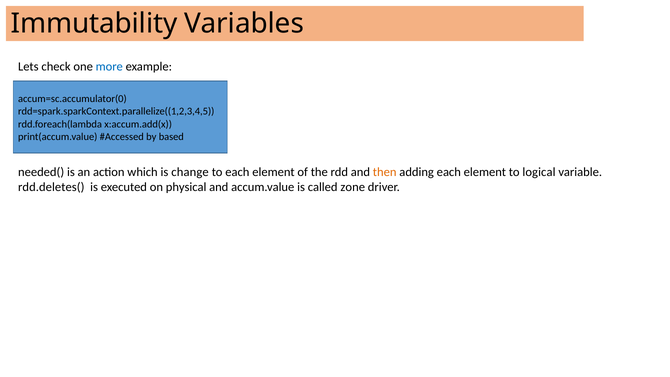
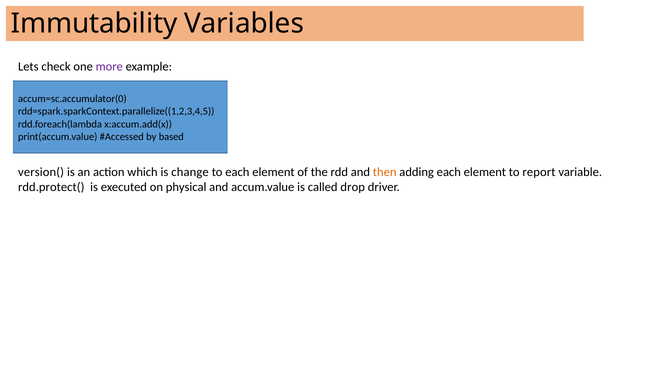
more colour: blue -> purple (109, 67)
needed(: needed( -> version( (41, 172)
logical: logical -> report (539, 172)
rdd.deletes(: rdd.deletes( -> rdd.protect( (51, 187)
zone: zone -> drop (353, 187)
